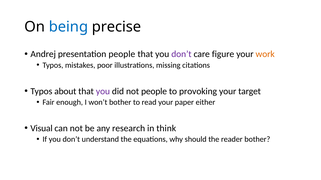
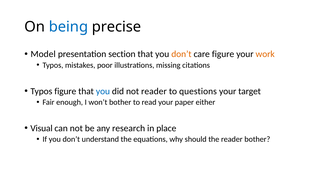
Andrej: Andrej -> Model (43, 54)
presentation people: people -> section (122, 54)
don’t colour: purple -> orange (181, 54)
Typos about: about -> figure (65, 91)
you colour: purple -> blue (103, 91)
not people: people -> reader (154, 91)
provoking: provoking -> questions (198, 91)
think: think -> place (166, 129)
